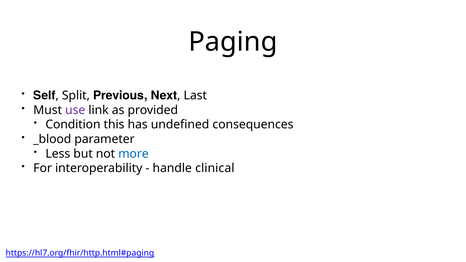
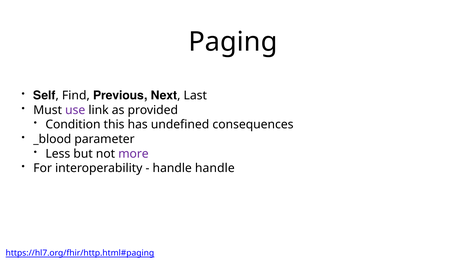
Split: Split -> Find (76, 95)
more colour: blue -> purple (133, 154)
handle clinical: clinical -> handle (215, 168)
